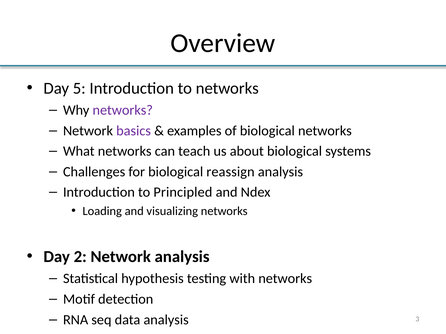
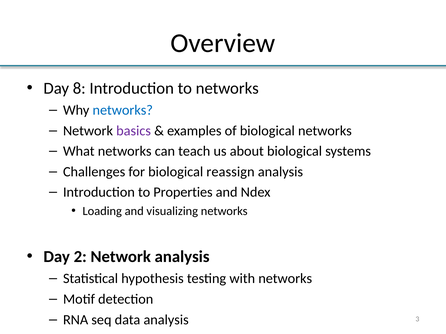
5: 5 -> 8 (79, 88)
networks colour: purple -> blue (123, 110)
Principled: Principled -> Properties (183, 193)
